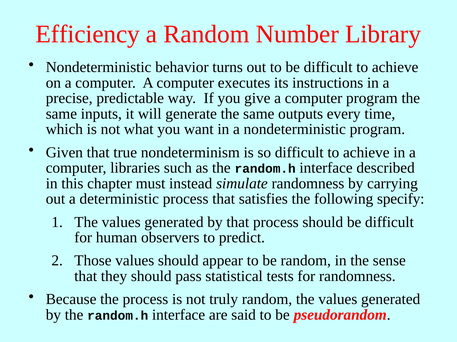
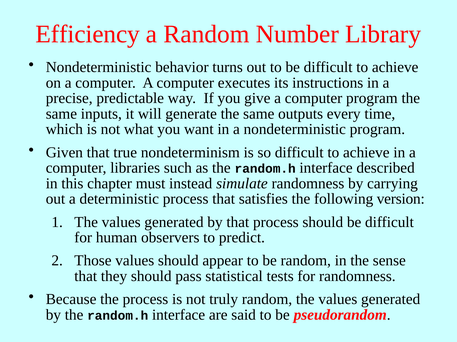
specify: specify -> version (401, 199)
